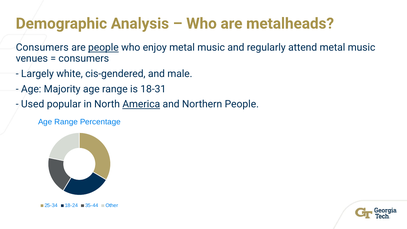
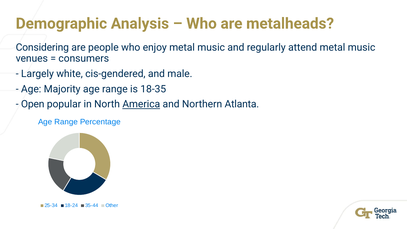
Consumers: Consumers -> Considering (42, 48)
people underline: present -> none (103, 48)
18-31: 18-31 -> 18-35 (153, 89)
Used: Used -> Open (33, 104)
Northern People: People -> Atlanta (242, 104)
